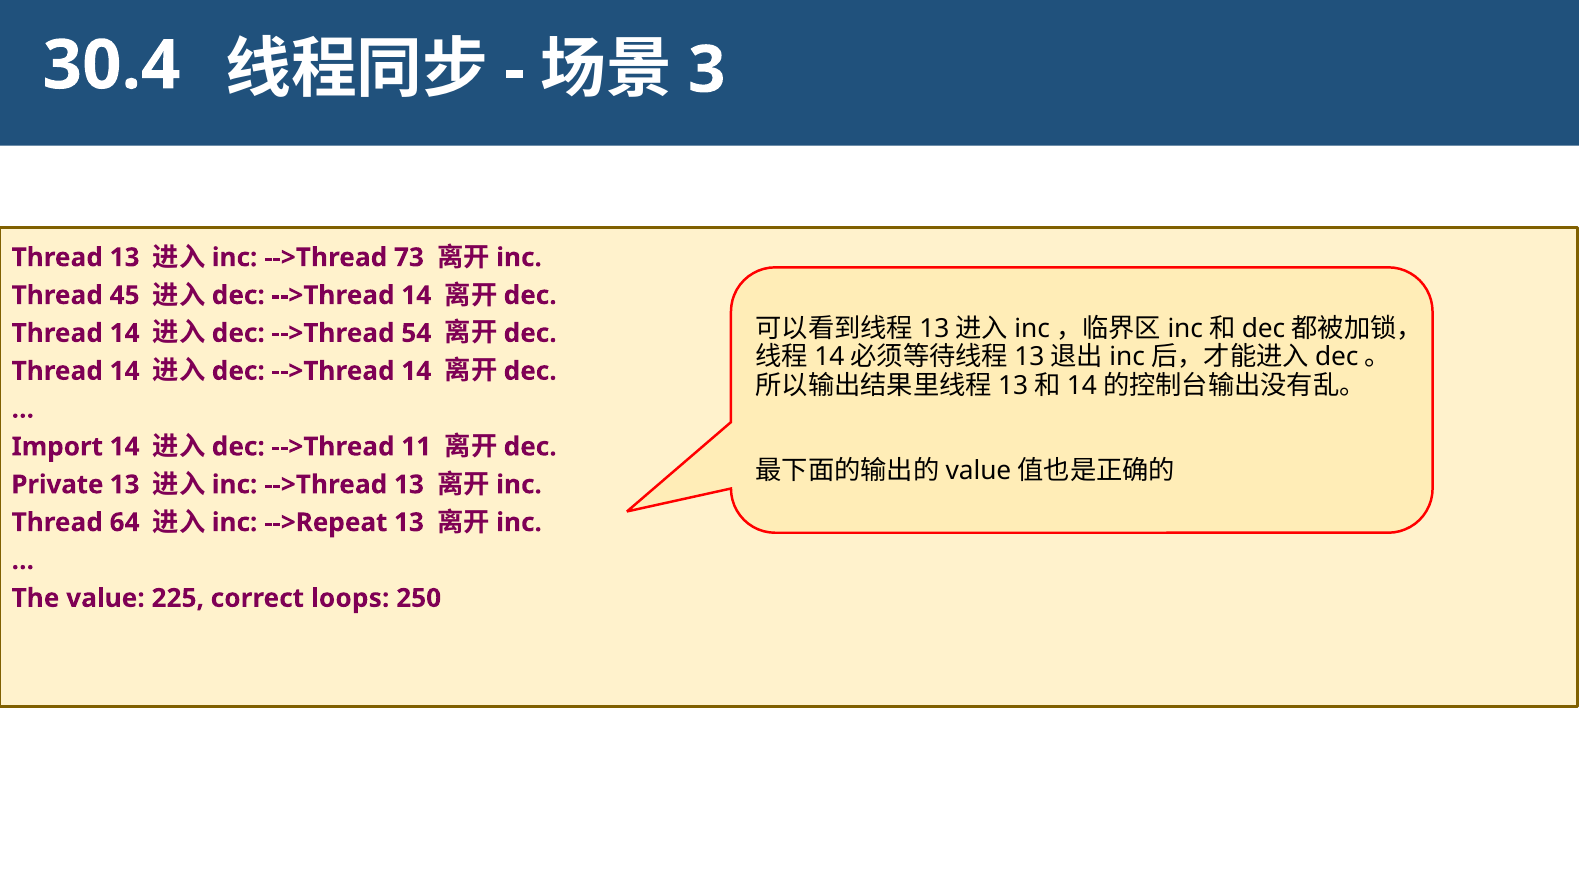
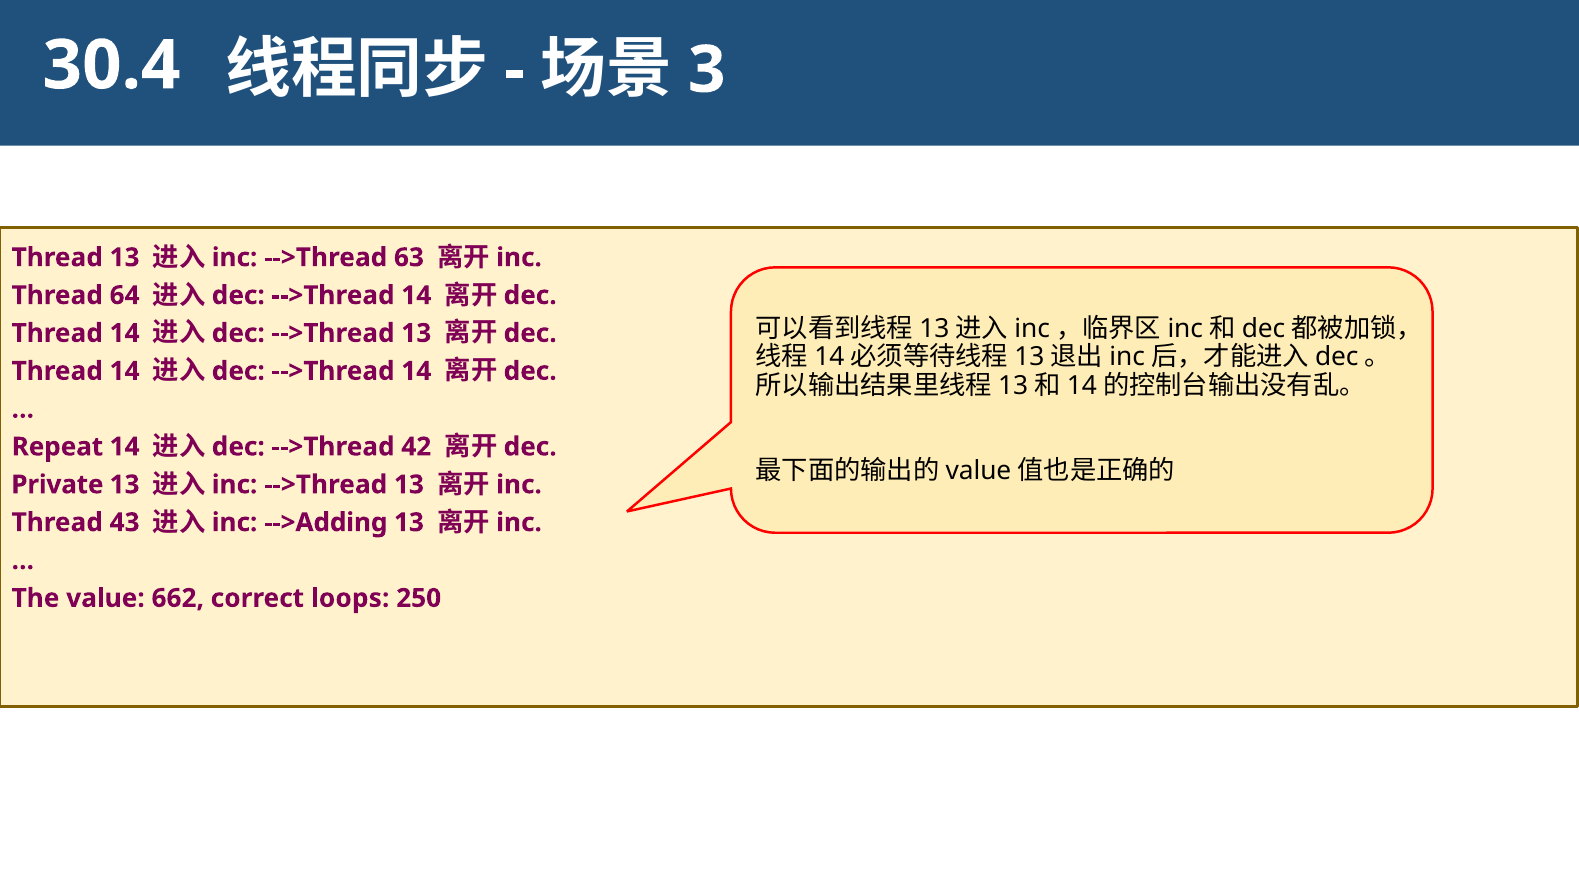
73: 73 -> 63 (409, 258)
45: 45 -> 64 (125, 295)
54: 54 -> 13 (416, 333)
Import: Import -> Repeat (57, 447)
11: 11 -> 42 (416, 447)
64: 64 -> 43 (125, 523)
-->Repeat: -->Repeat -> -->Adding (326, 523)
225: 225 -> 662 (178, 598)
